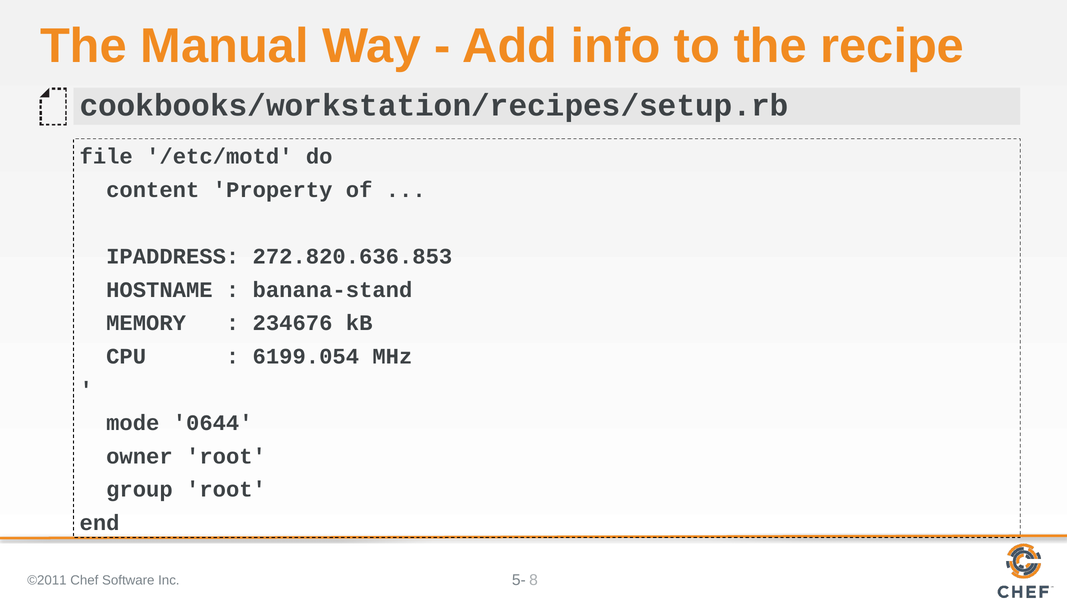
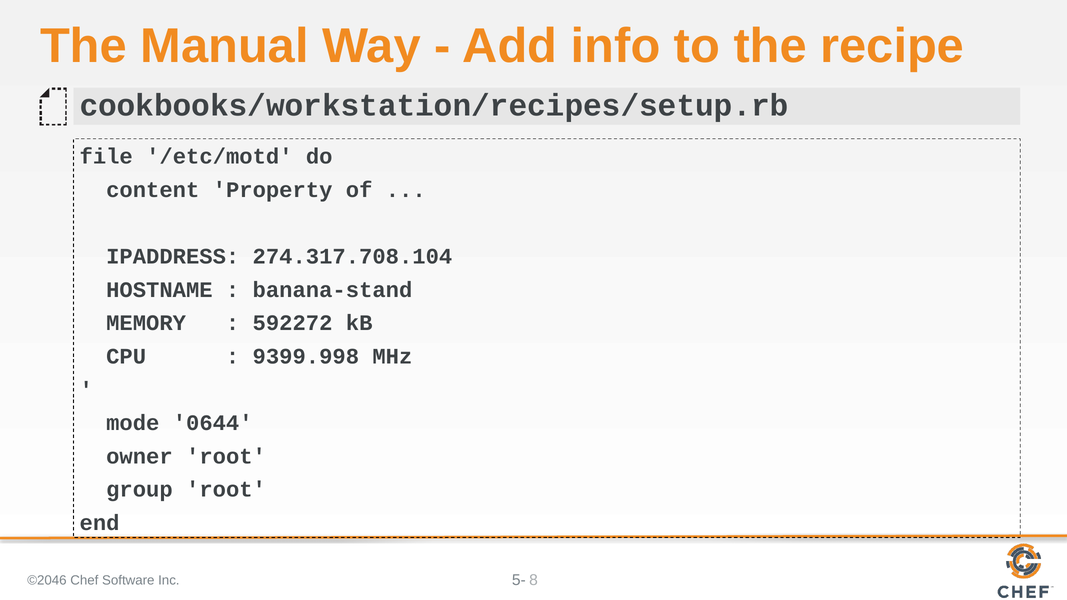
272.820.636.853: 272.820.636.853 -> 274.317.708.104 (352, 257)
234676: 234676 -> 592272 (293, 323)
6199.054: 6199.054 -> 9399.998 (306, 357)
©2011: ©2011 -> ©2046 (47, 581)
